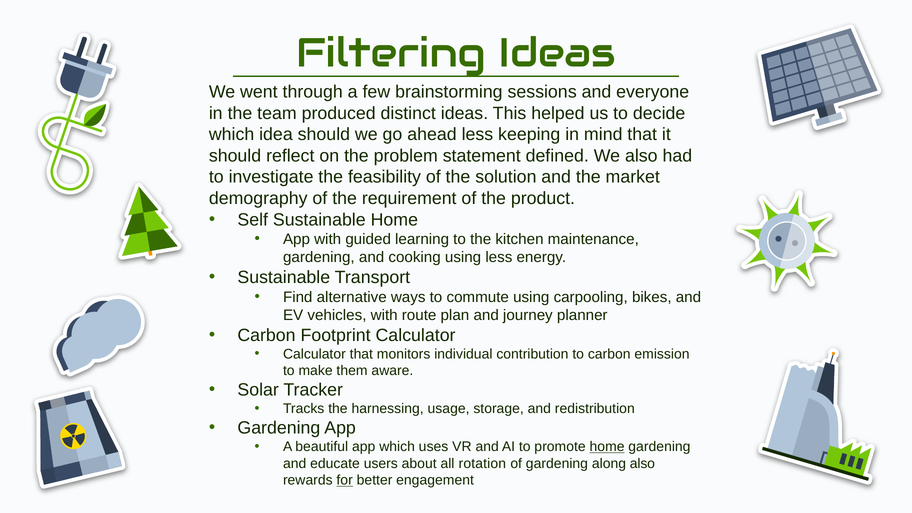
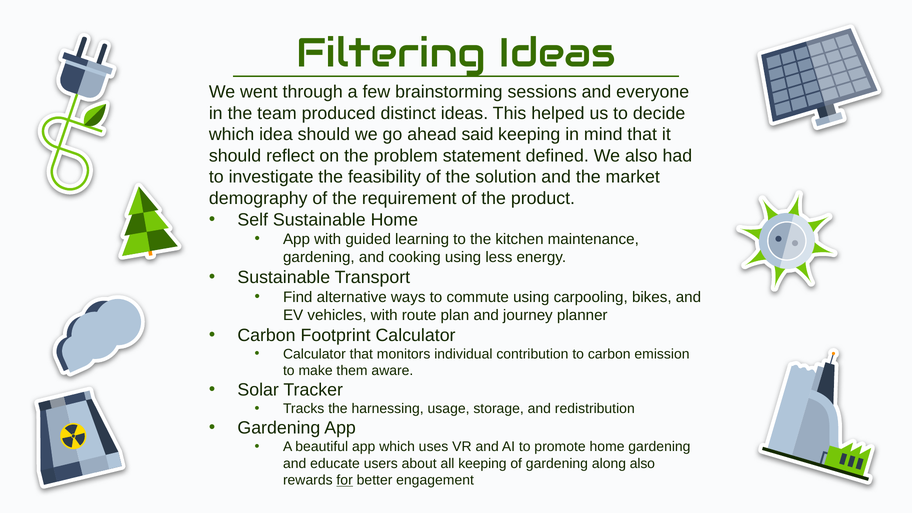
ahead less: less -> said (478, 135)
home underline: present -> none (607, 447)
all rotation: rotation -> keeping (482, 463)
